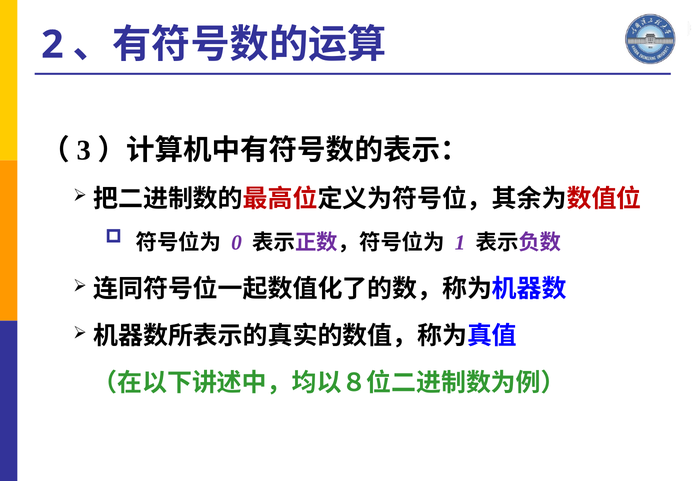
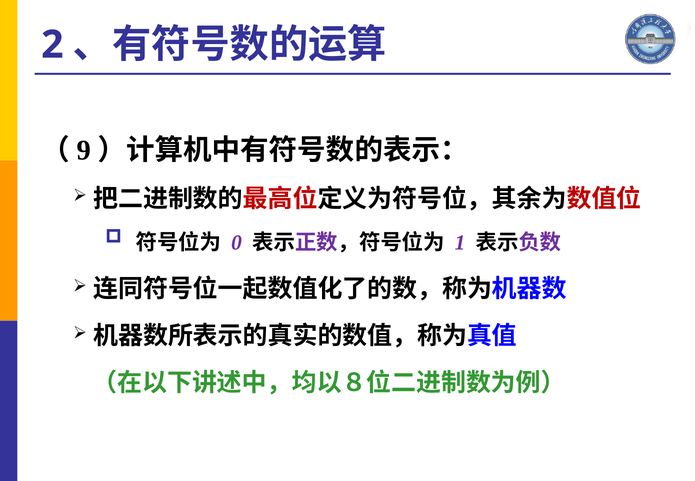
3: 3 -> 9 (84, 150)
